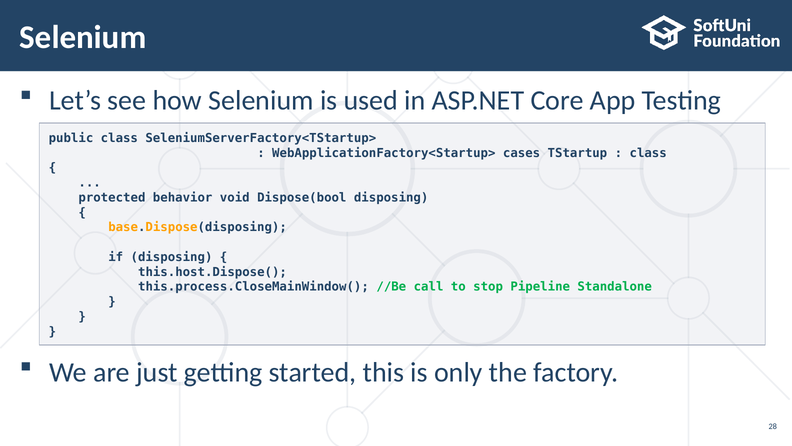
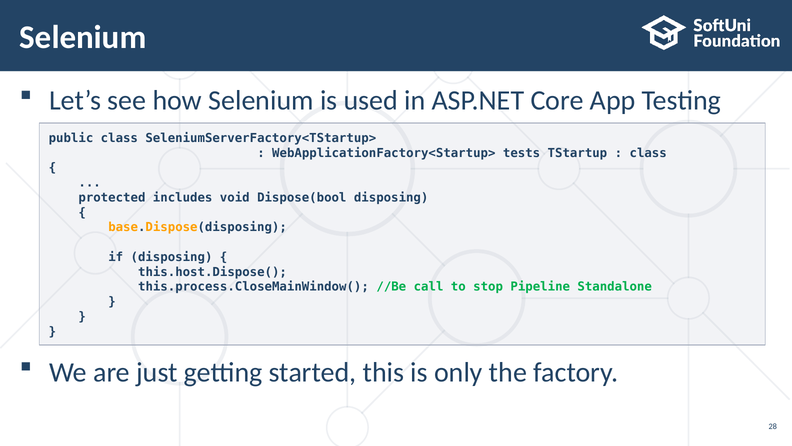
cases: cases -> tests (522, 153)
behavior: behavior -> includes (183, 197)
